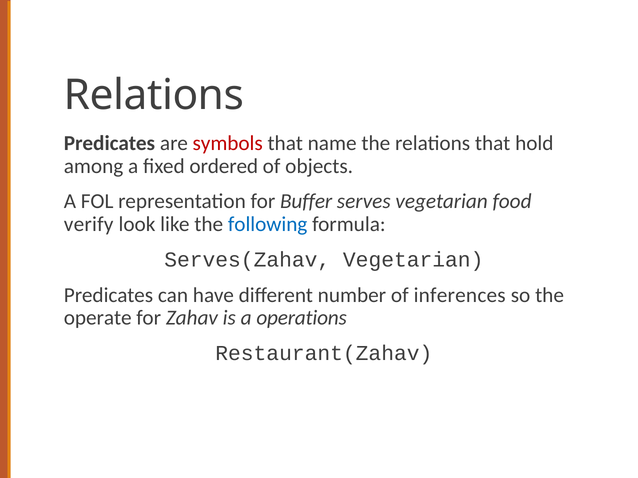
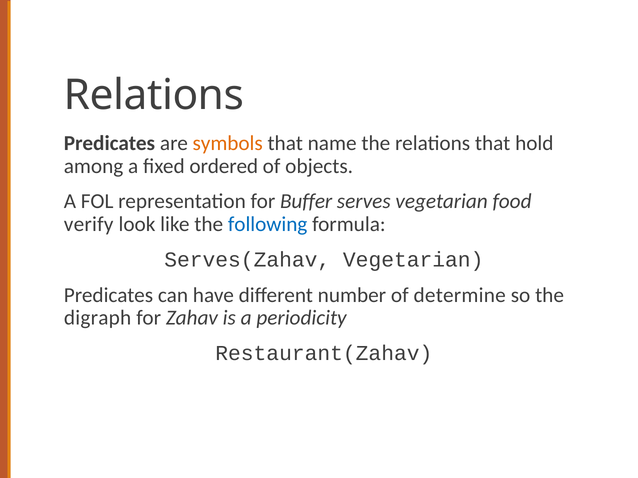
symbols colour: red -> orange (228, 143)
inferences: inferences -> determine (460, 295)
operate: operate -> digraph (98, 318)
operations: operations -> periodicity (302, 318)
